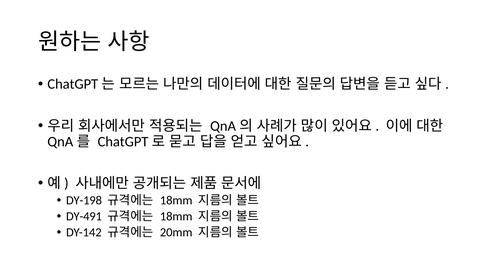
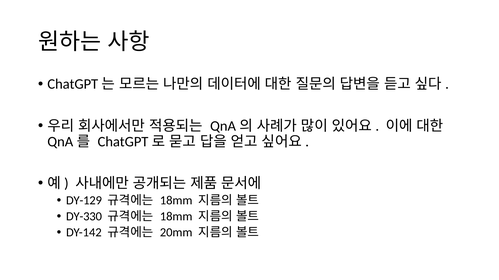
DY-198: DY-198 -> DY-129 (84, 201)
DY-491: DY-491 -> DY-330 (84, 217)
